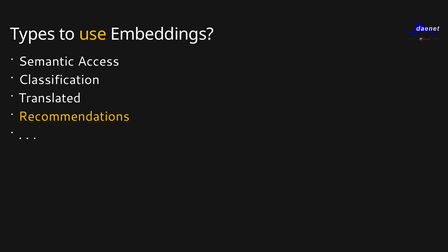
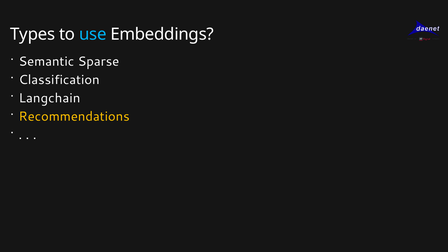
use colour: yellow -> light blue (93, 34)
Access: Access -> Sparse (98, 62)
Translated: Translated -> Langchain (50, 98)
